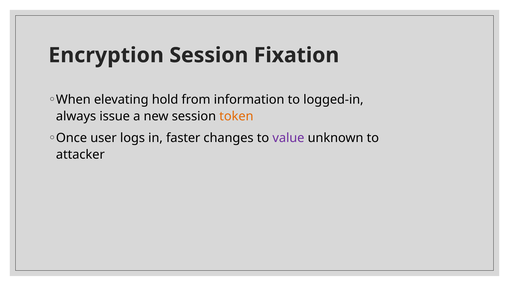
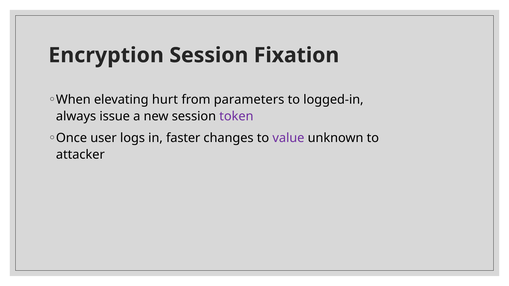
hold: hold -> hurt (165, 100)
information: information -> parameters (249, 100)
token colour: orange -> purple (236, 117)
